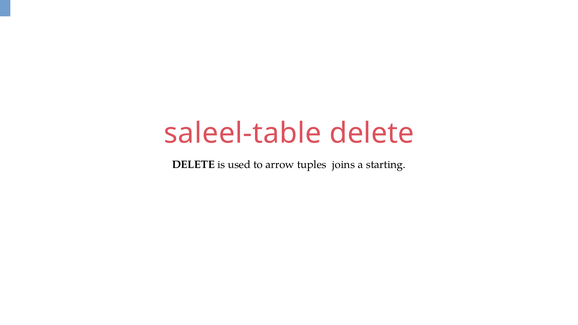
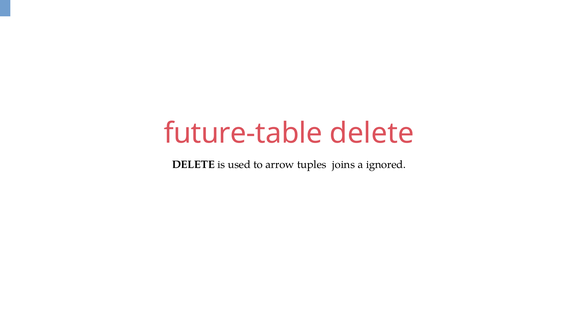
saleel-table: saleel-table -> future-table (243, 133)
starting: starting -> ignored (386, 165)
